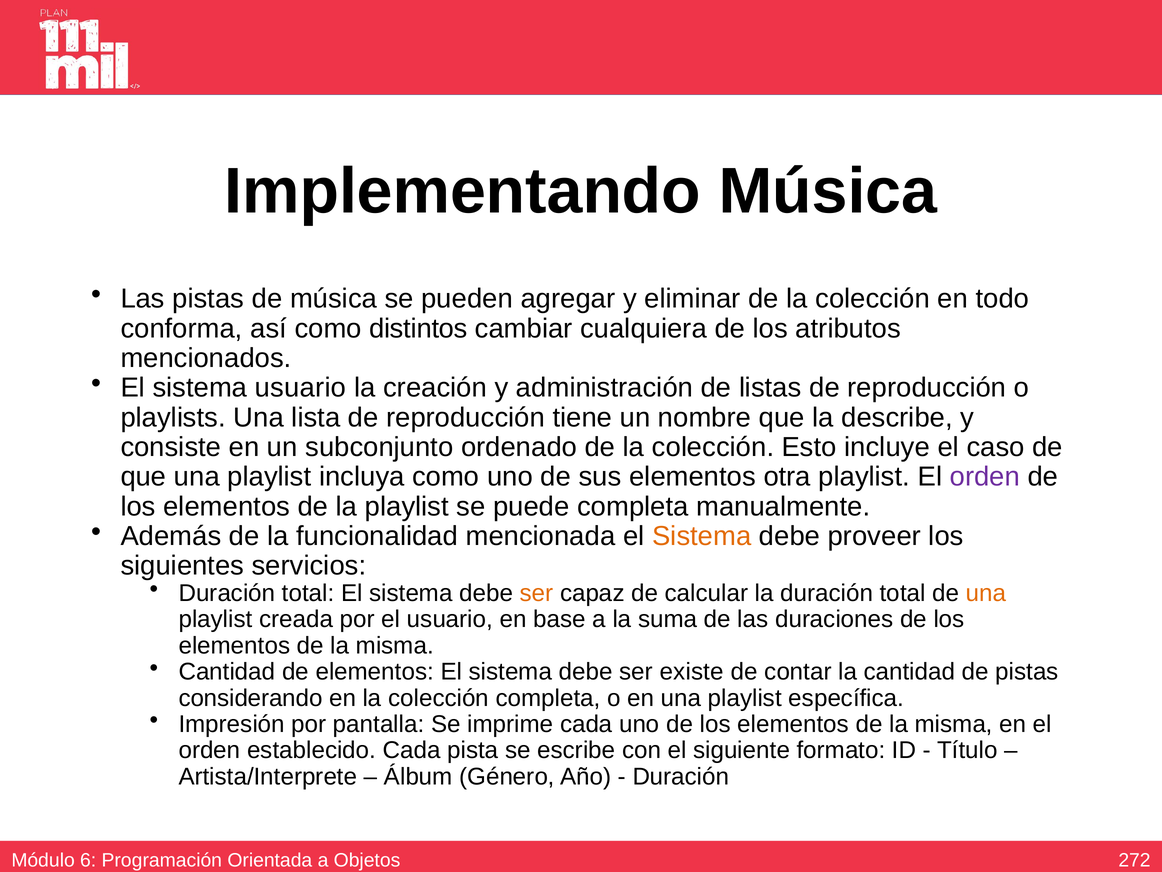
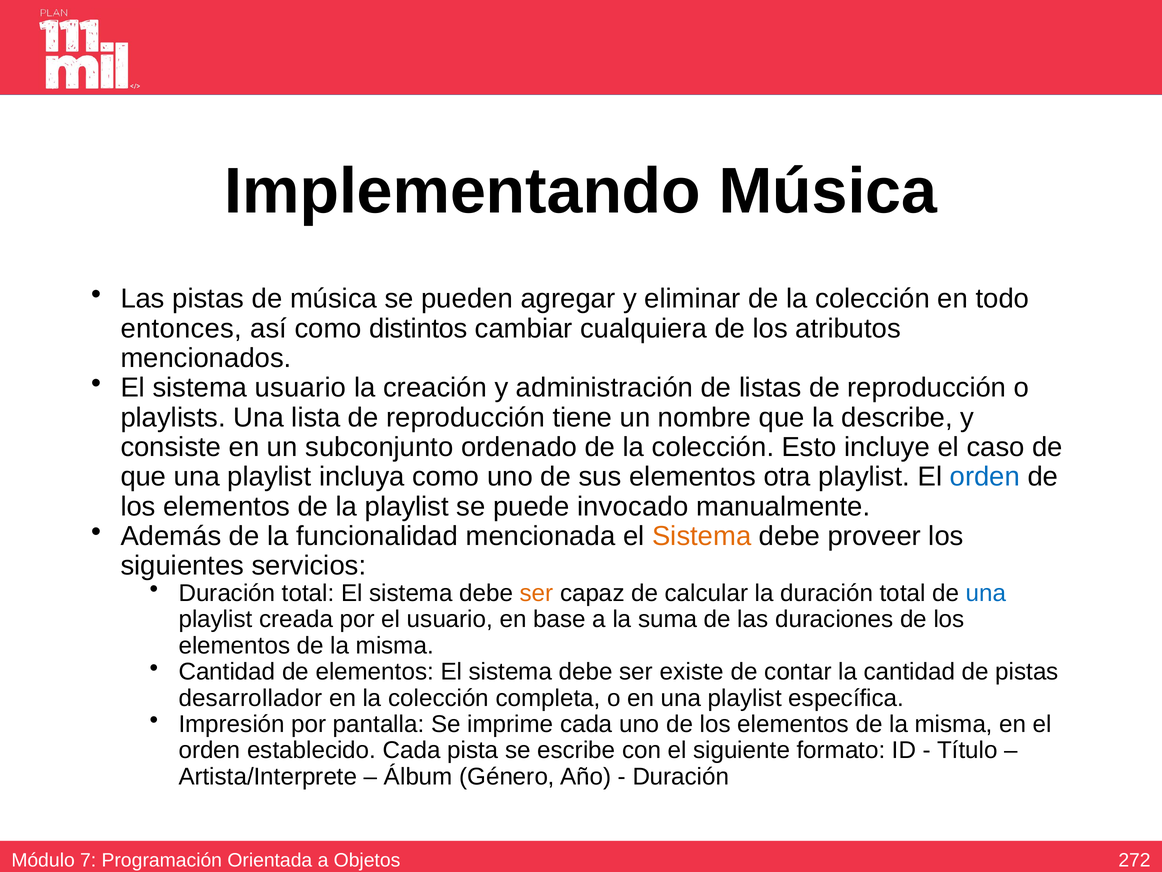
conforma: conforma -> entonces (181, 328)
orden colour: purple -> blue (985, 477)
puede completa: completa -> invocado (633, 506)
una colour: orange -> blue (986, 593)
considerando: considerando -> desarrollador (250, 698)
6: 6 -> 7 (88, 860)
